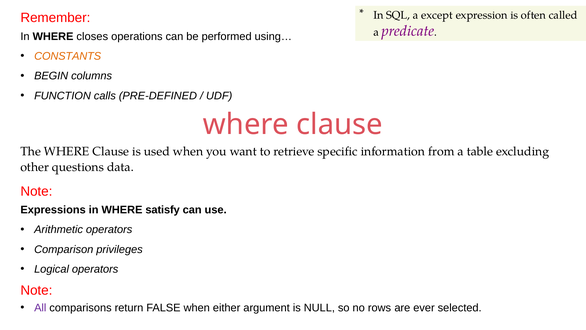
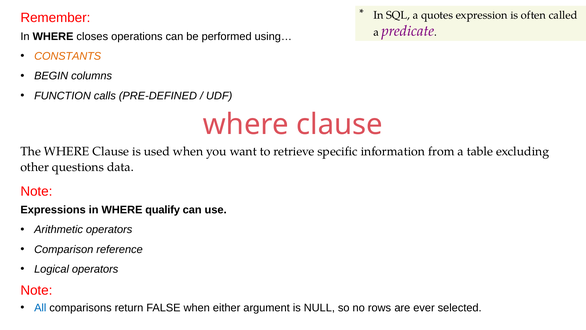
except: except -> quotes (437, 15)
satisfy: satisfy -> qualify (163, 210)
privileges: privileges -> reference (120, 249)
All colour: purple -> blue (40, 308)
